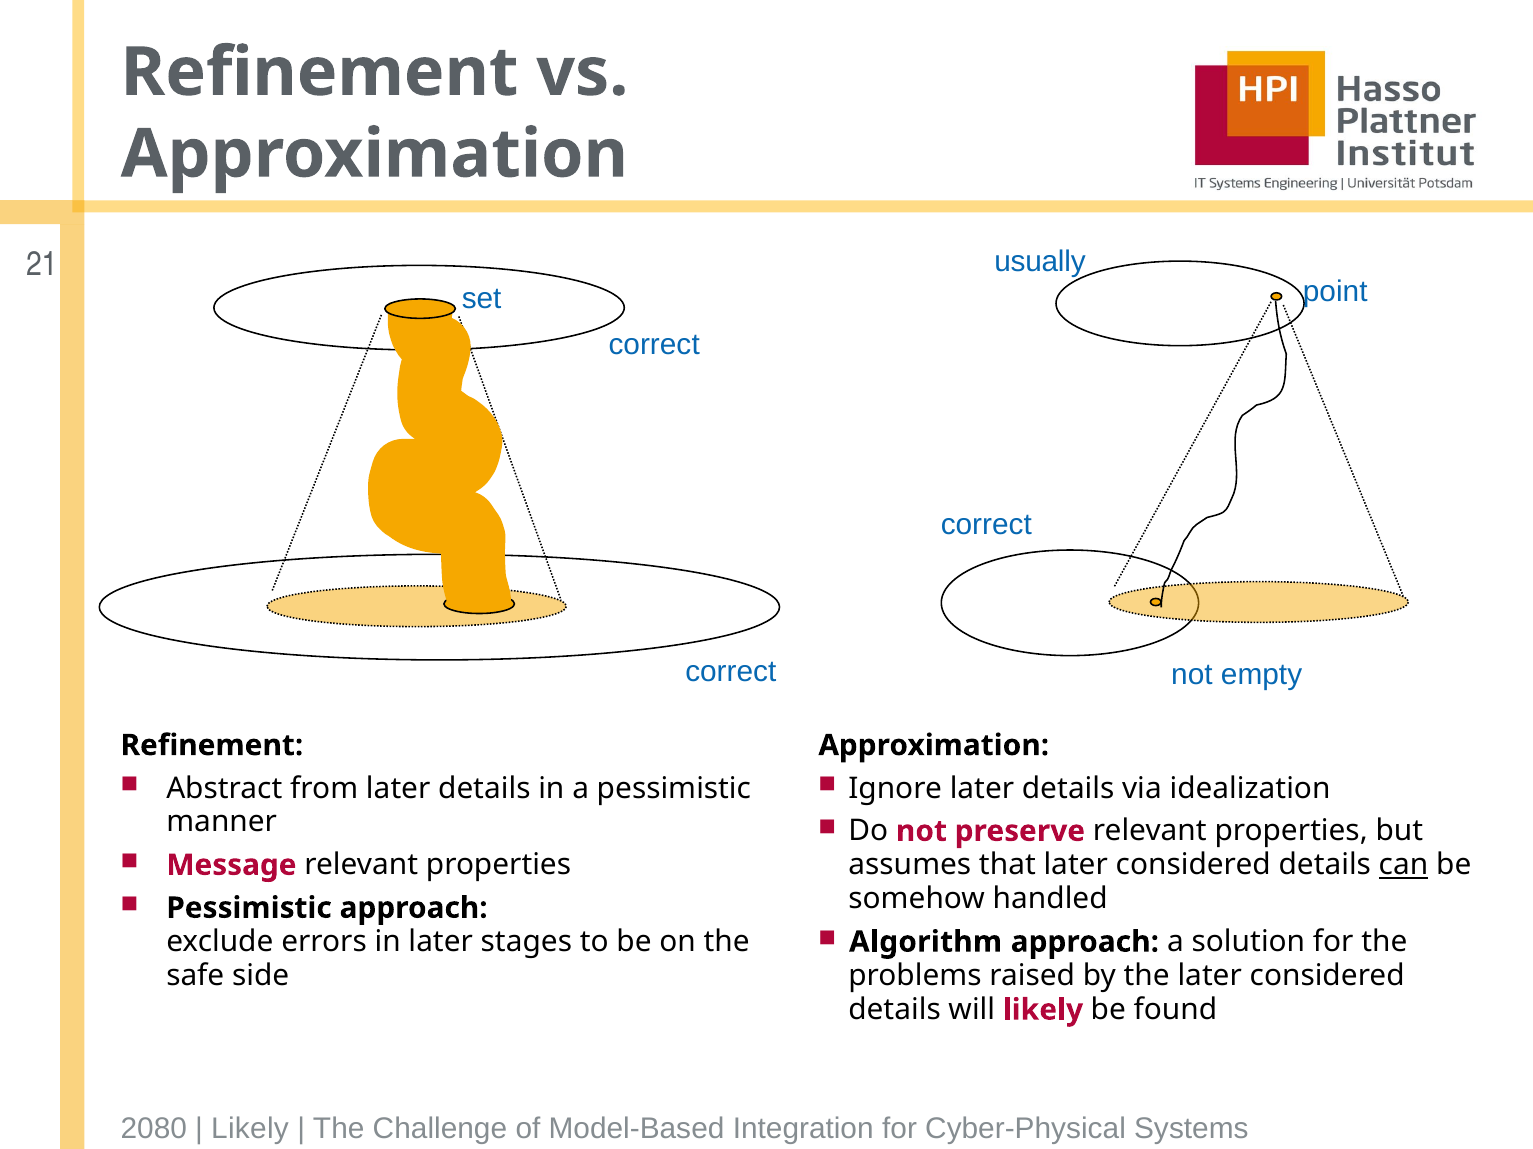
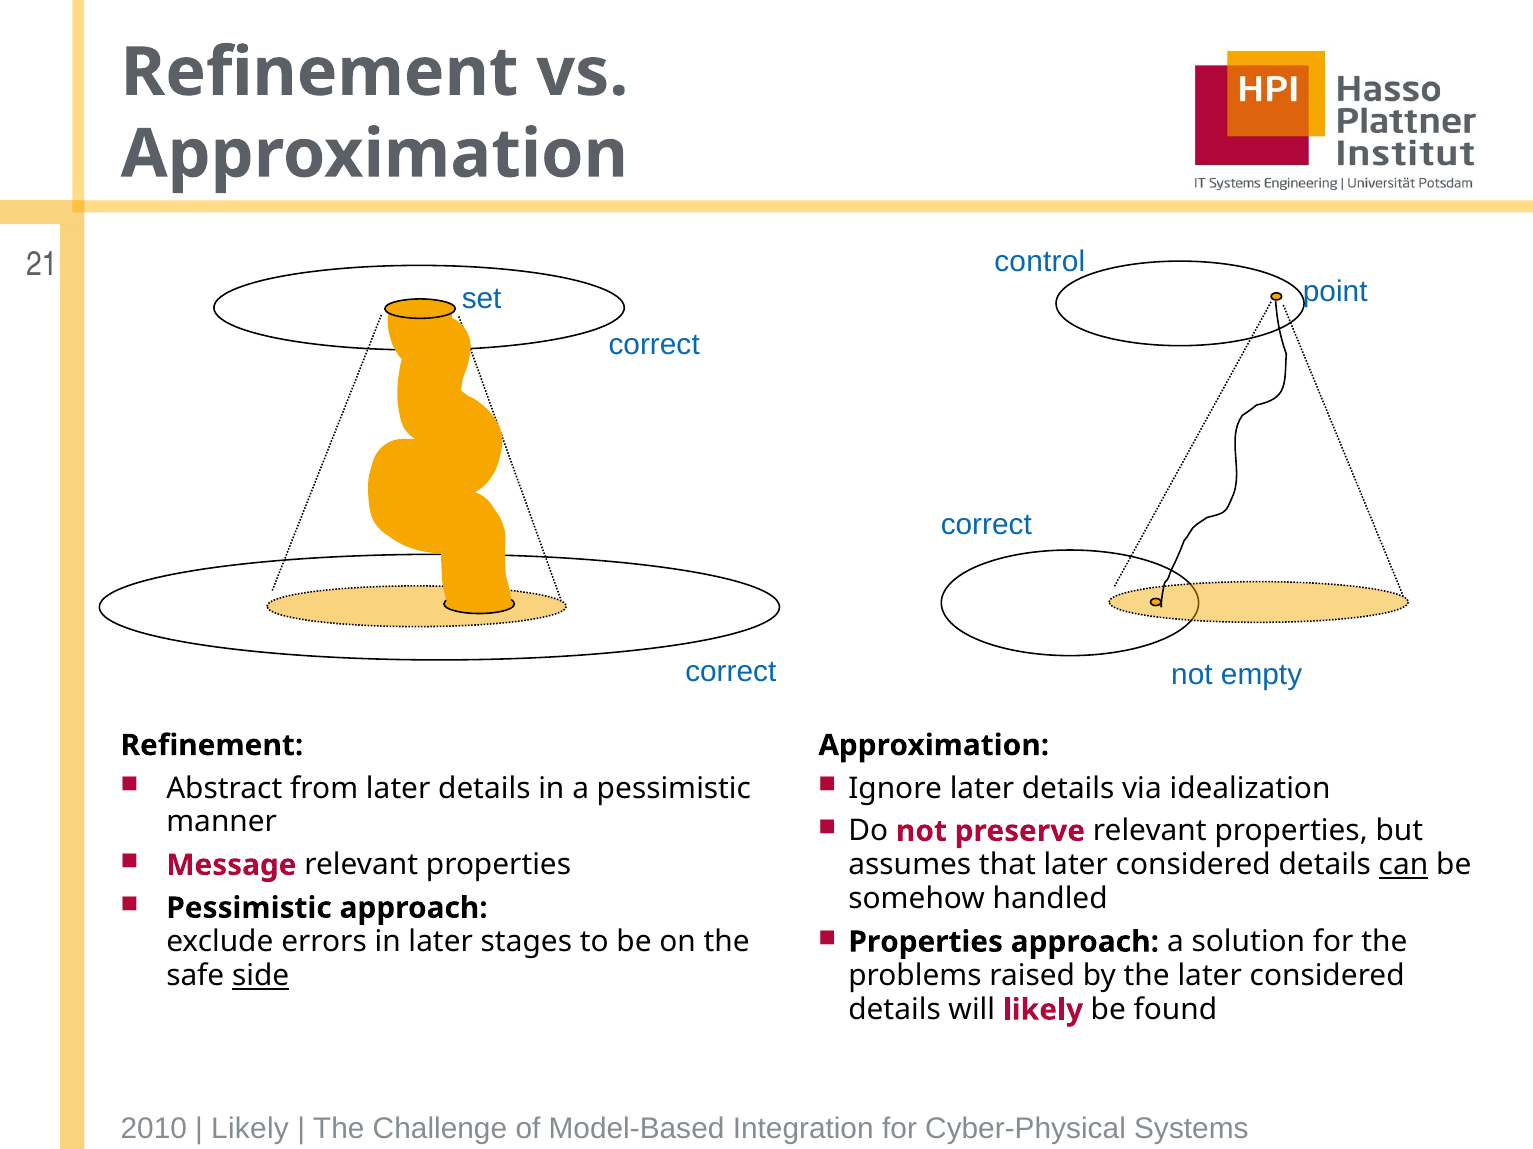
usually: usually -> control (1040, 262)
Algorithm: Algorithm -> Properties (926, 942)
side underline: none -> present (261, 976)
2080: 2080 -> 2010 (154, 1130)
